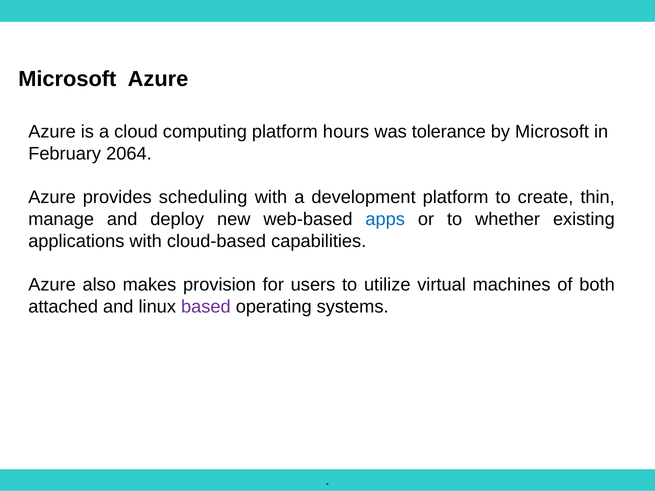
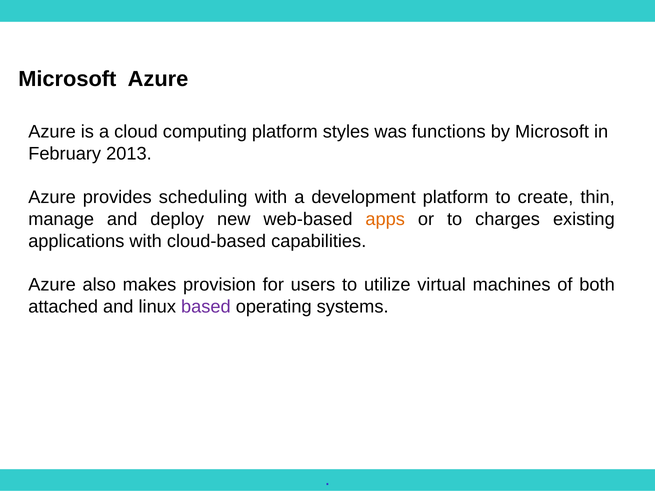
hours: hours -> styles (346, 132)
tolerance: tolerance -> functions (449, 132)
2064: 2064 -> 2013 (129, 154)
apps colour: blue -> orange (385, 219)
whether: whether -> charges (508, 219)
